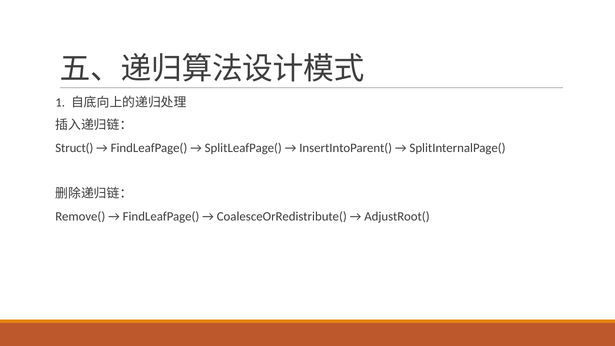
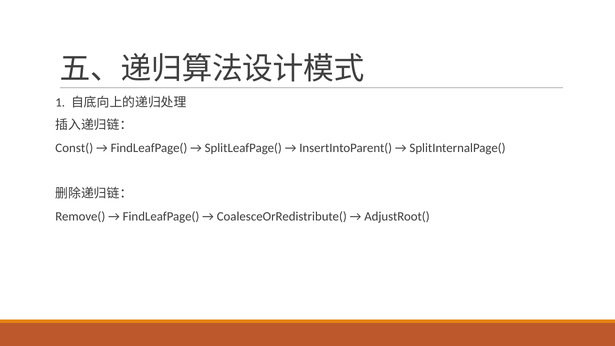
Struct(: Struct( -> Const( (74, 148)
